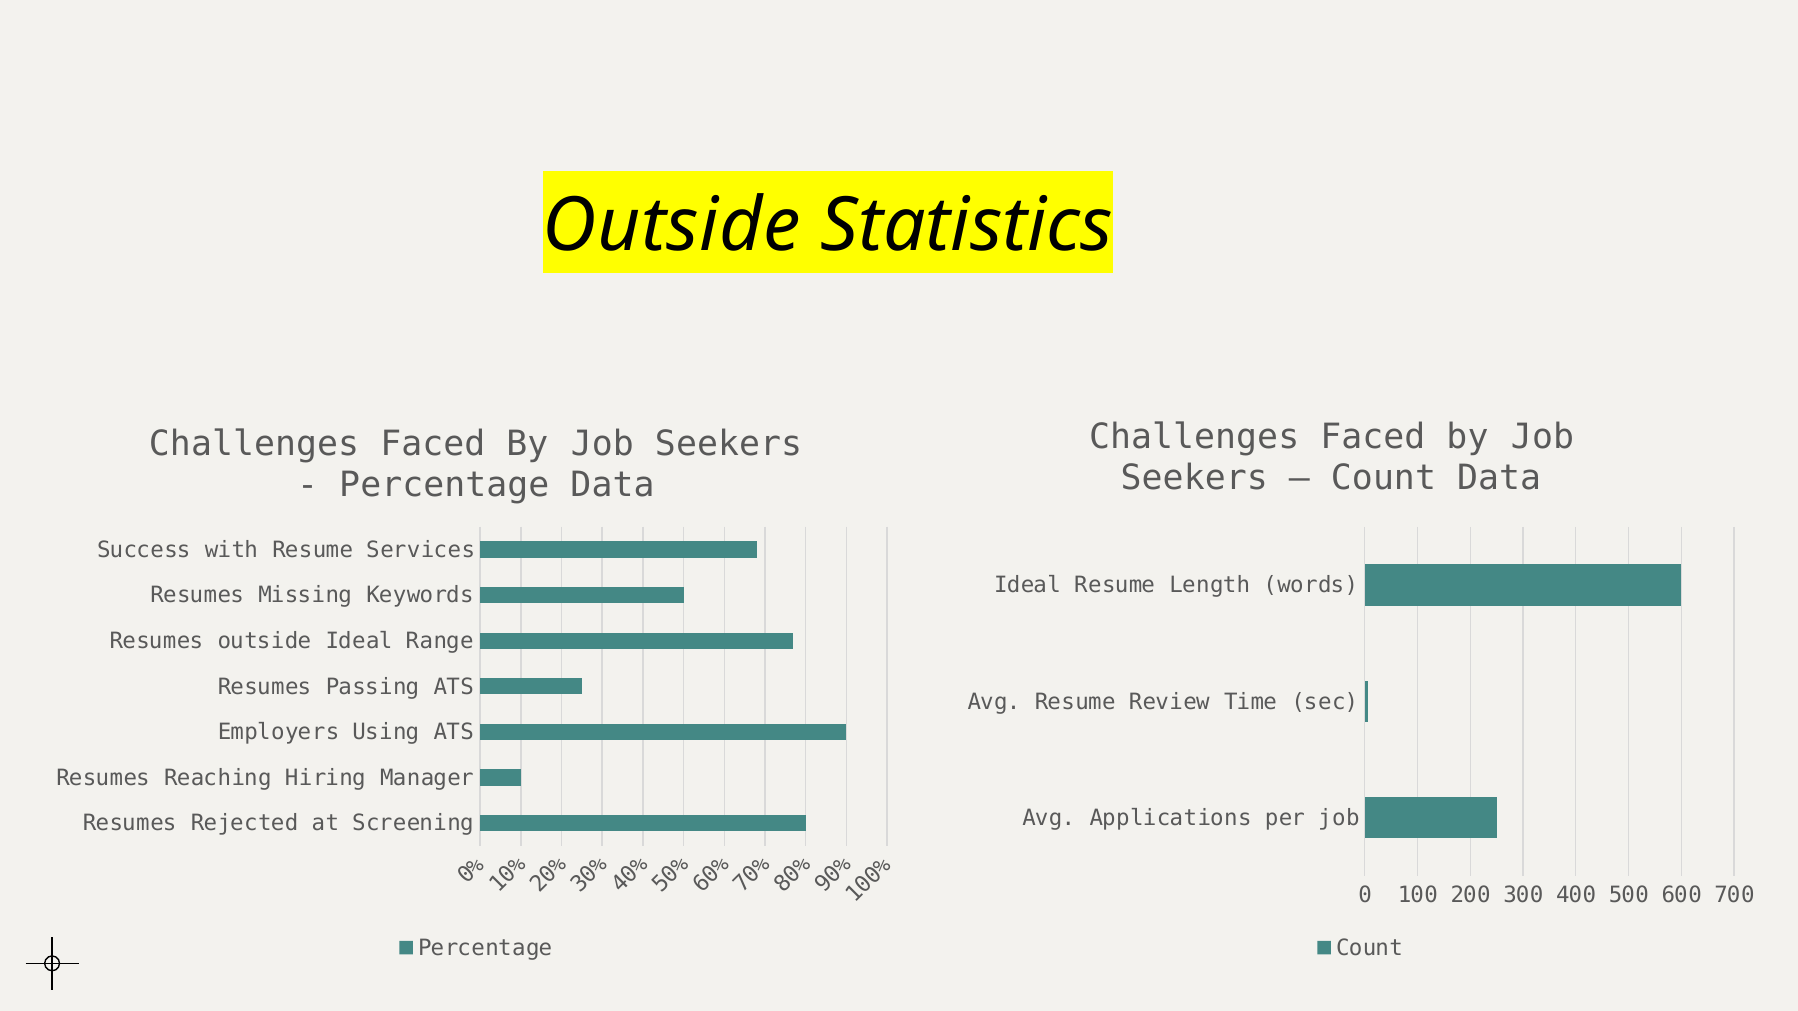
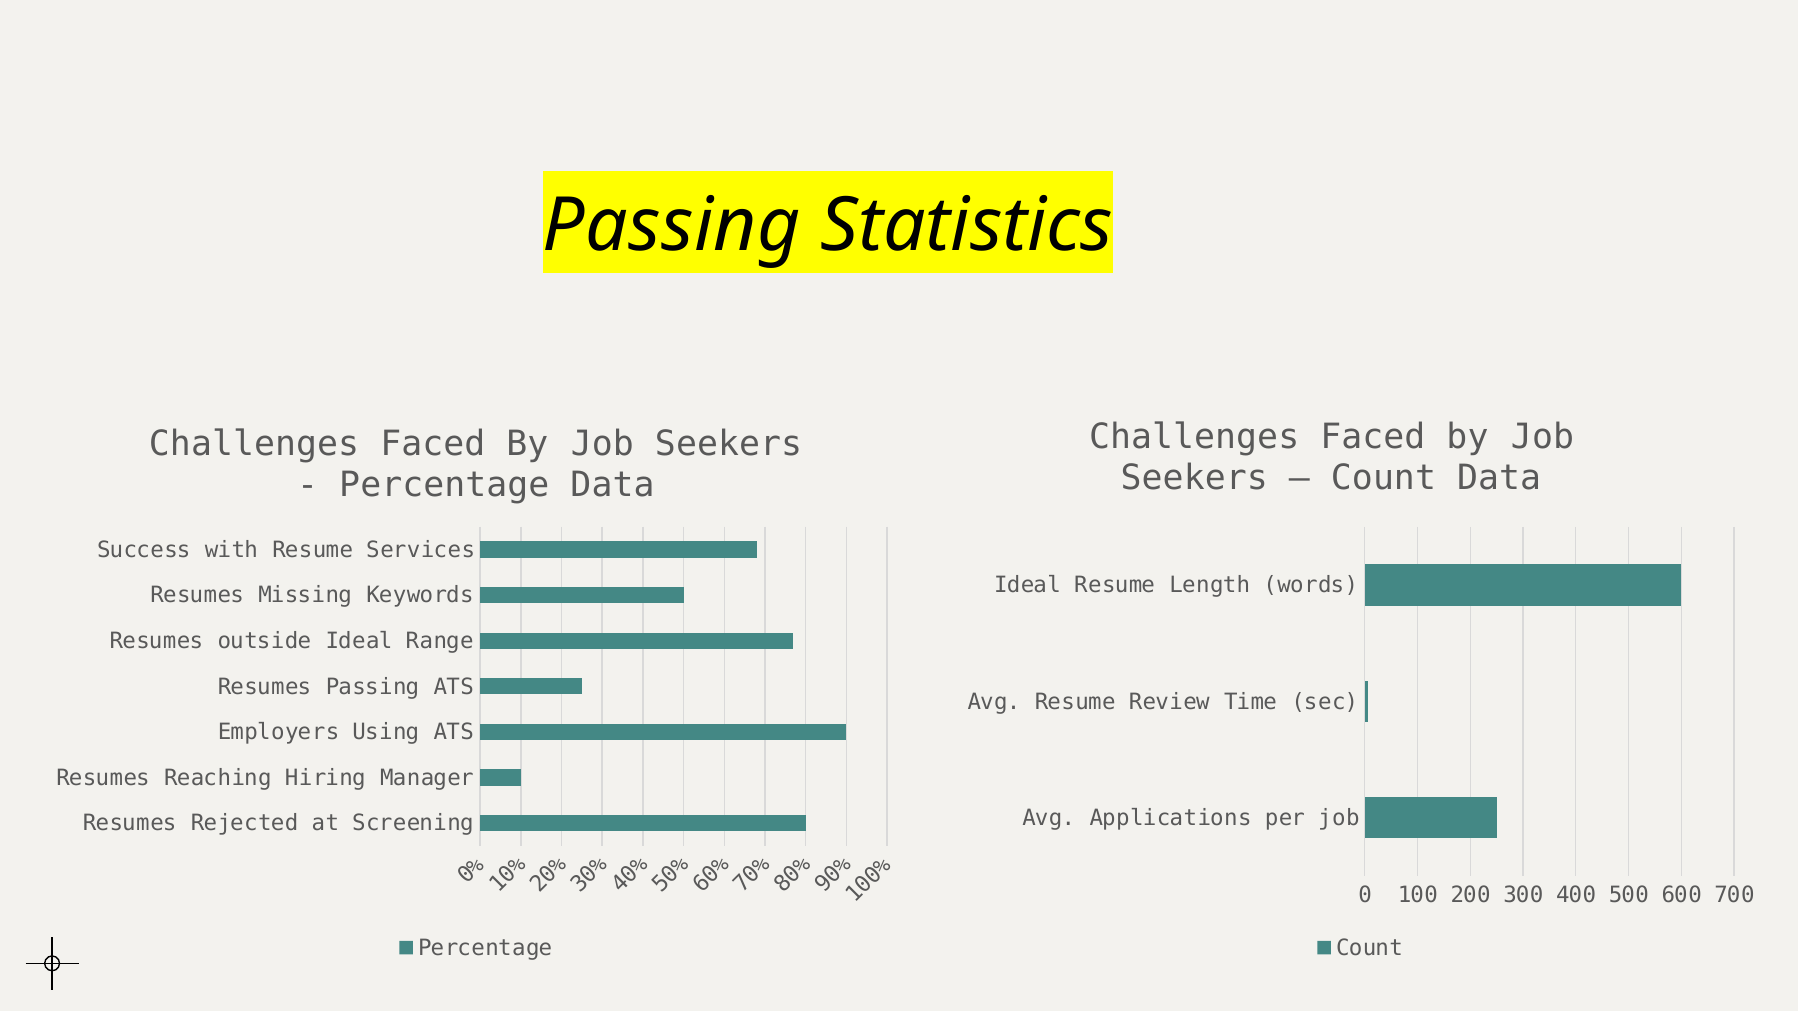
Outside: Outside -> Passing (672, 226)
